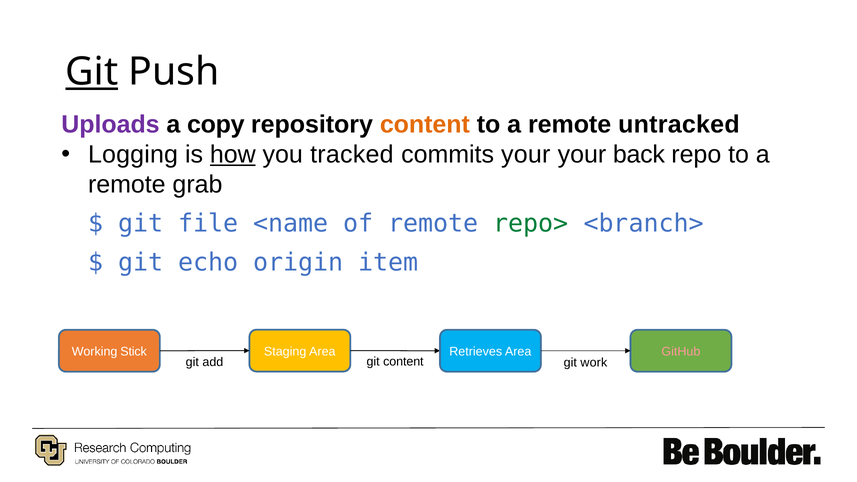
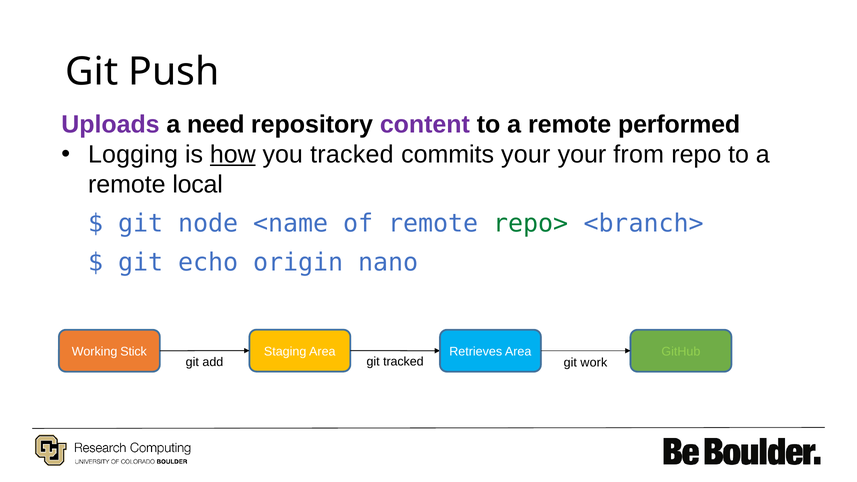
Git underline: present -> none (92, 72)
copy: copy -> need (216, 125)
content colour: orange -> purple (425, 125)
untracked: untracked -> performed (679, 125)
back: back -> from (639, 155)
grab: grab -> local (198, 185)
file: file -> node (208, 224)
item: item -> nano (388, 263)
GitHub colour: pink -> light green (681, 352)
git content: content -> tracked (403, 362)
